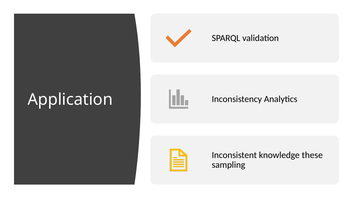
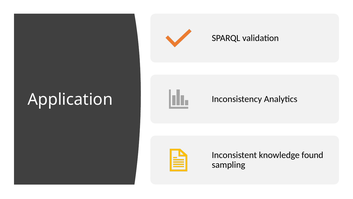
these: these -> found (312, 155)
